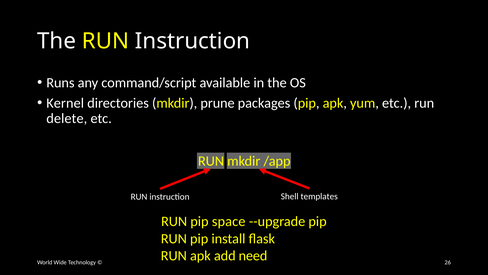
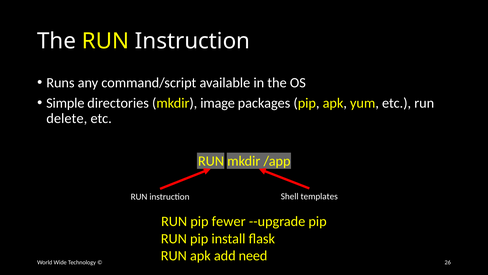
Kernel: Kernel -> Simple (65, 103)
prune: prune -> image (218, 103)
space: space -> fewer (229, 221)
